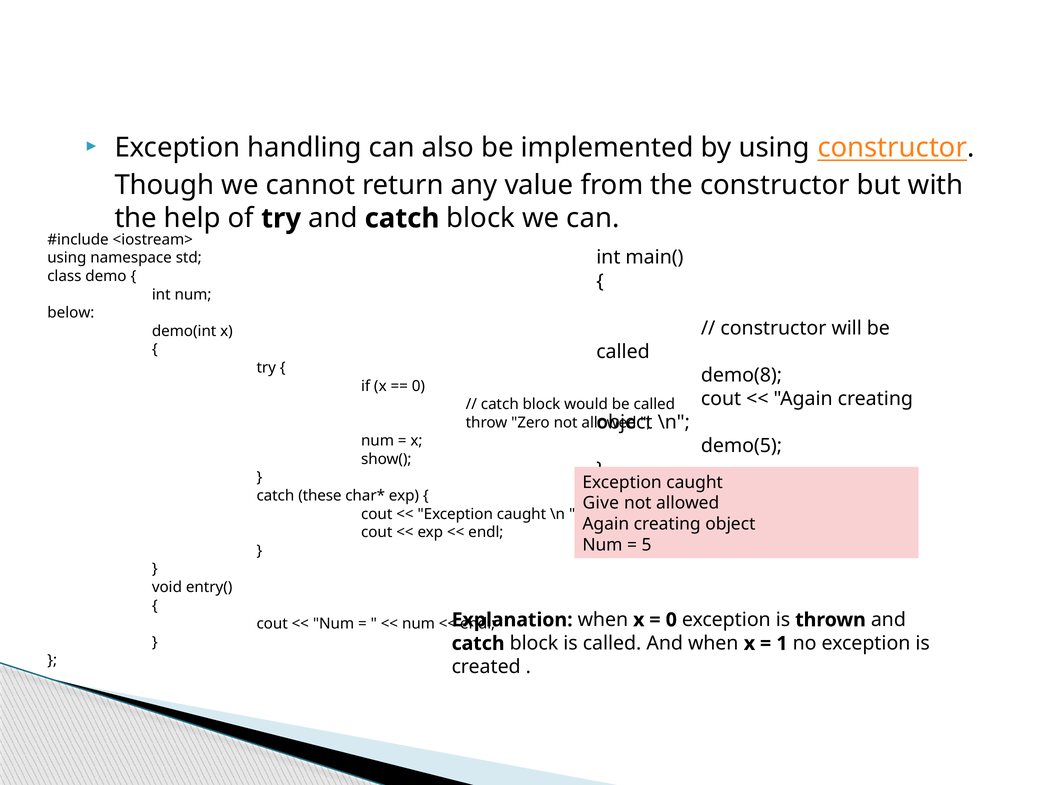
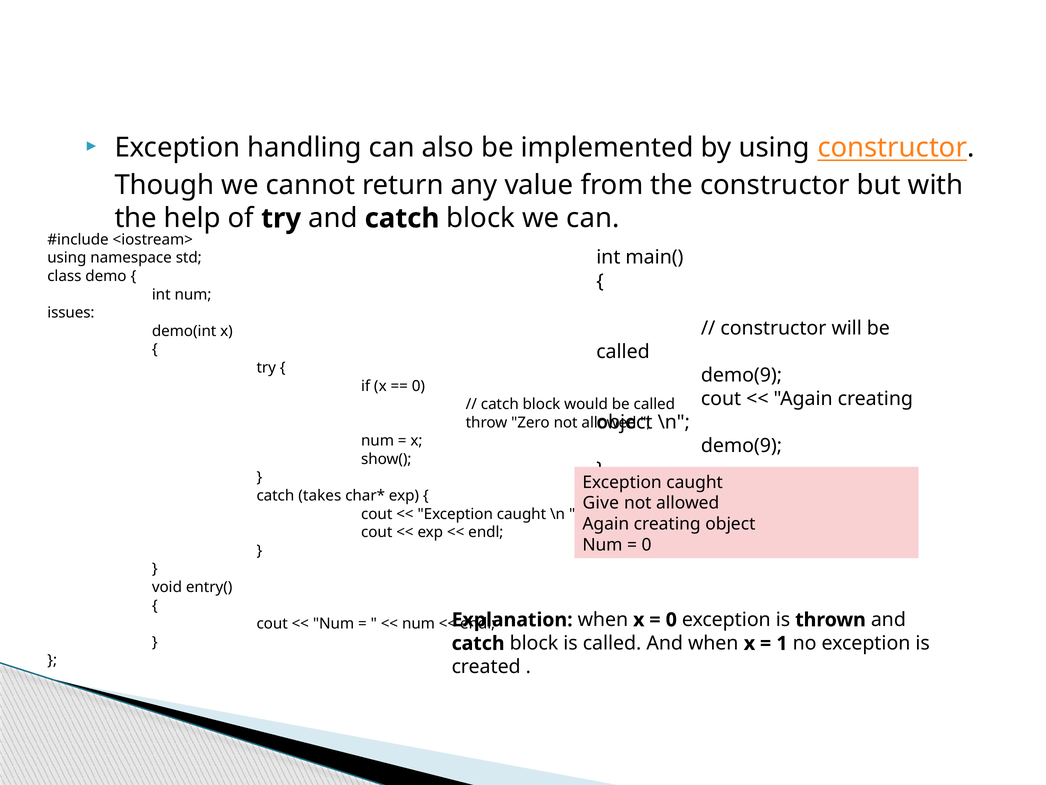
below: below -> issues (71, 313)
demo(8: demo(8 -> demo(9 (741, 375)
demo(5: demo(5 -> demo(9 (741, 445)
these: these -> takes (320, 495)
5: 5 -> 0 (647, 545)
